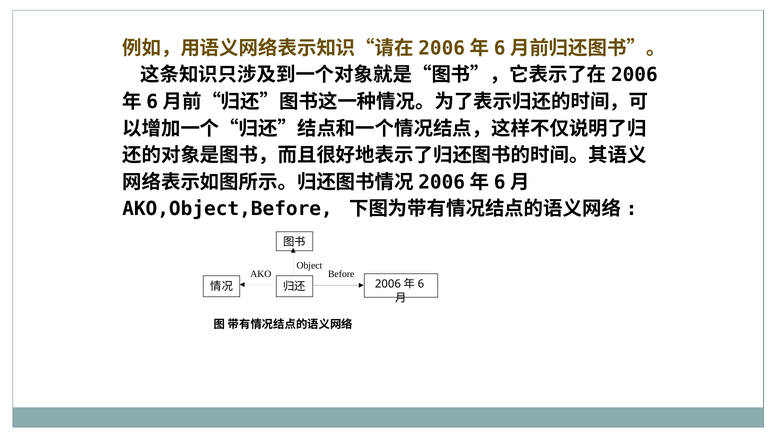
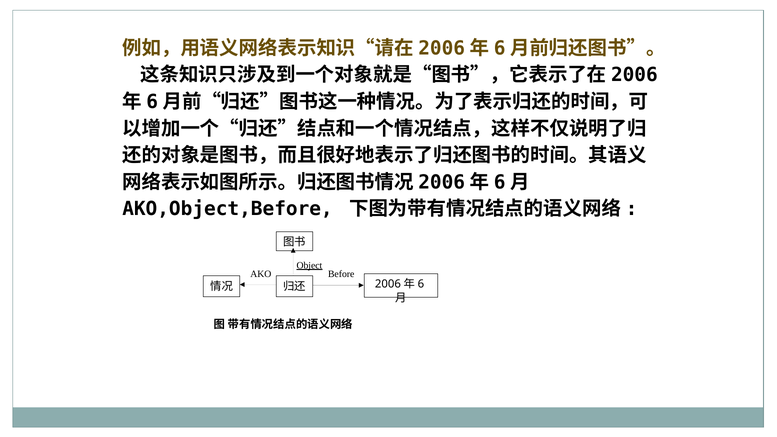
Object underline: none -> present (309, 265)
